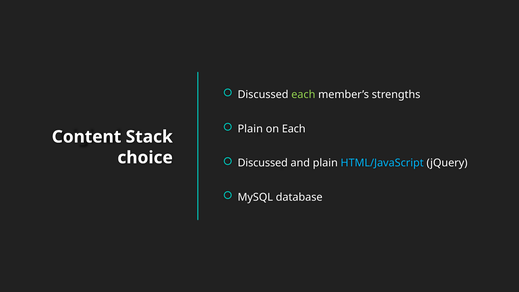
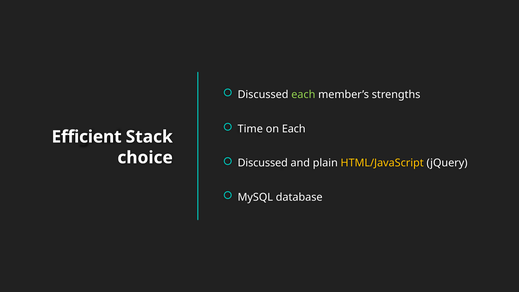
Plain: Plain -> Time (250, 129)
Content: Content -> Efficient (87, 137)
HTML/JavaScript colour: light blue -> yellow (382, 163)
